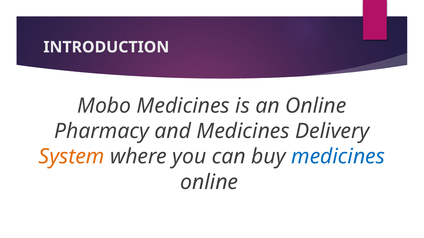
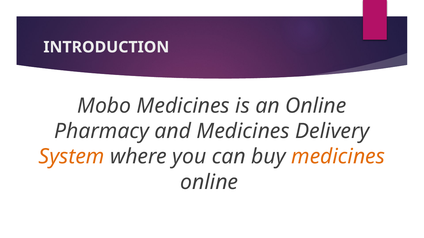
medicines colour: blue -> orange (338, 157)
